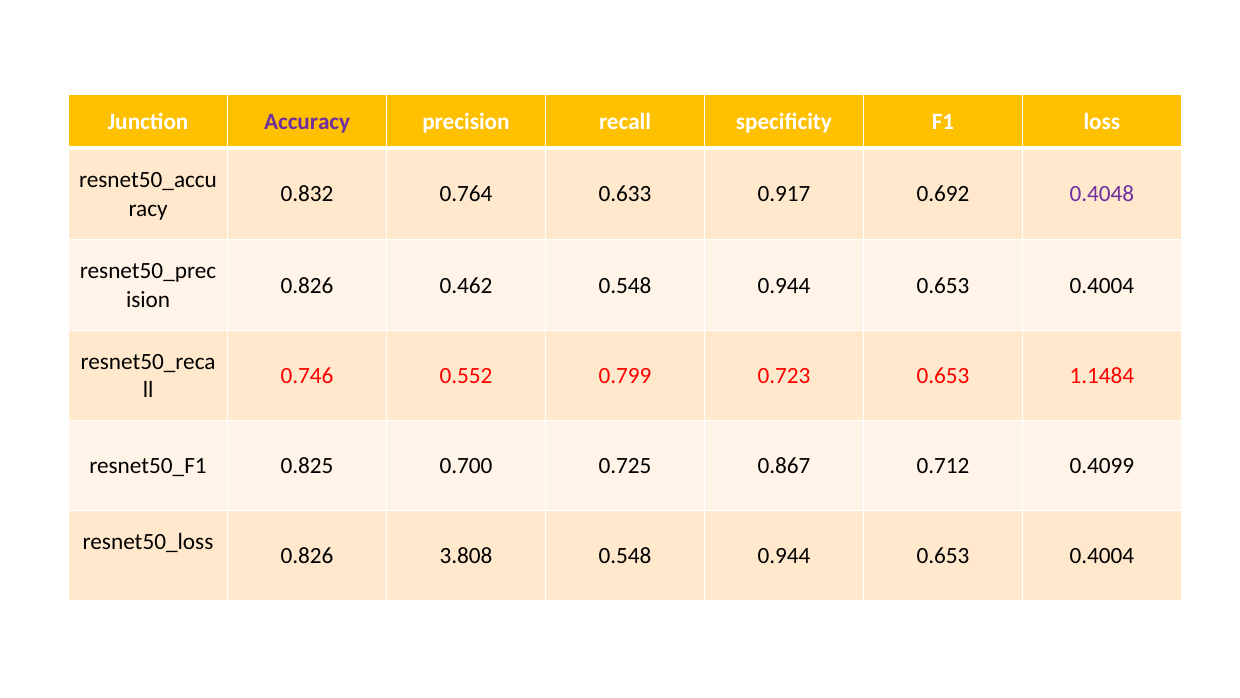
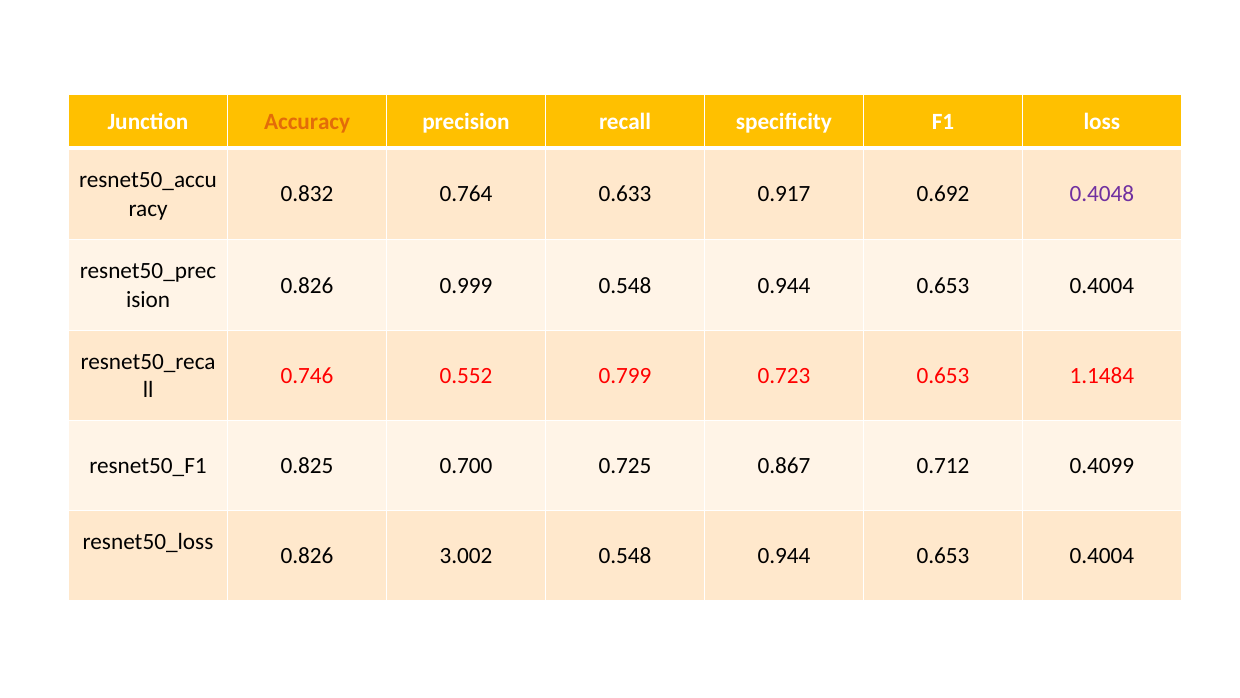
Accuracy colour: purple -> orange (307, 121)
0.462: 0.462 -> 0.999 (466, 285)
3.808: 3.808 -> 3.002 (466, 556)
